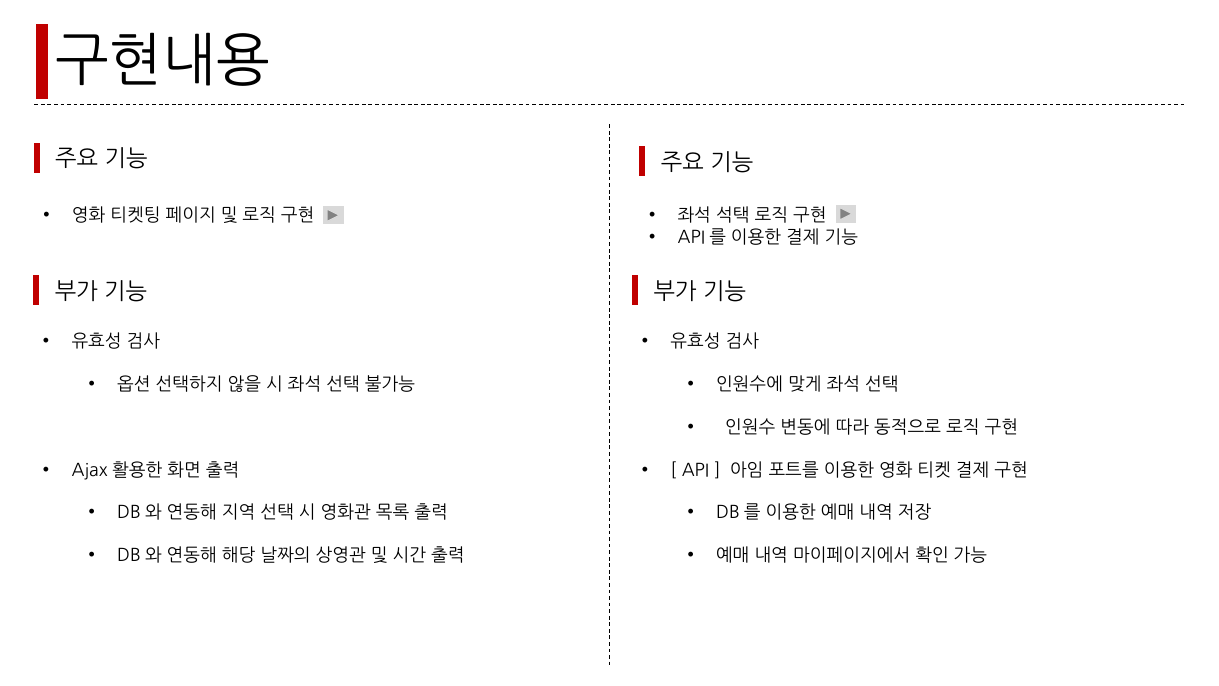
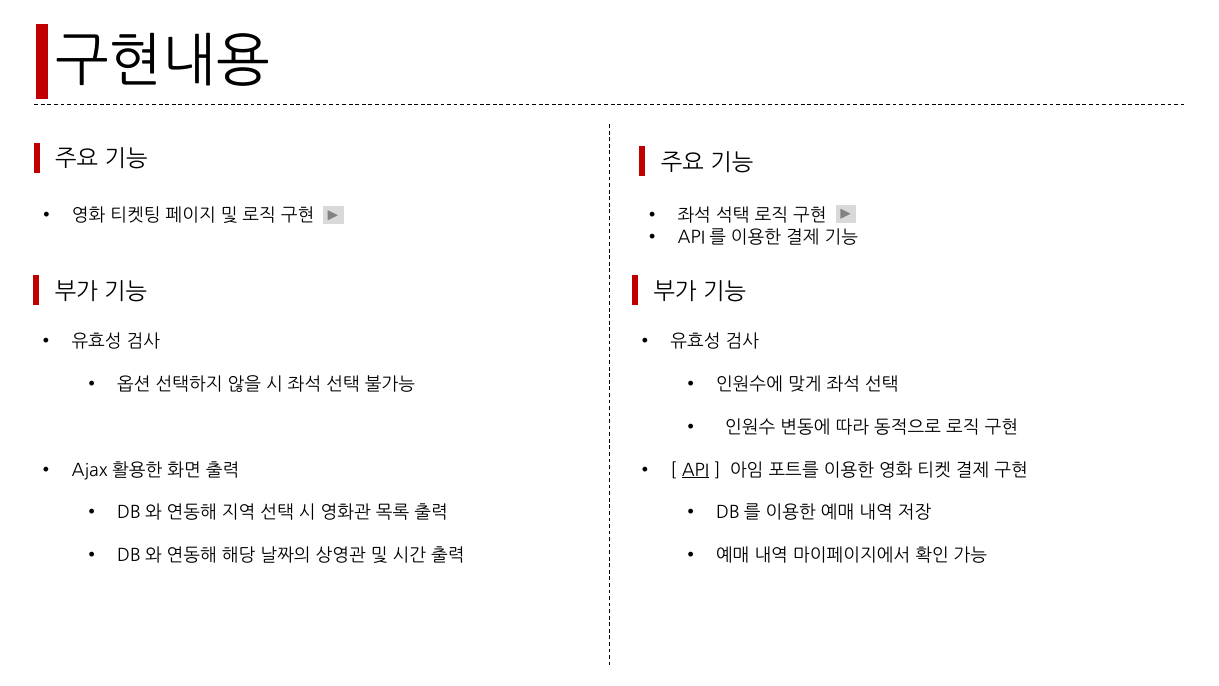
API underline: none -> present (696, 470)
